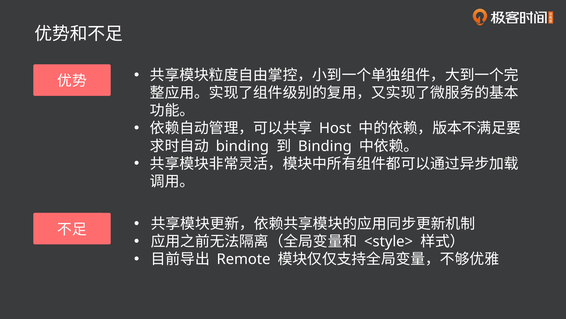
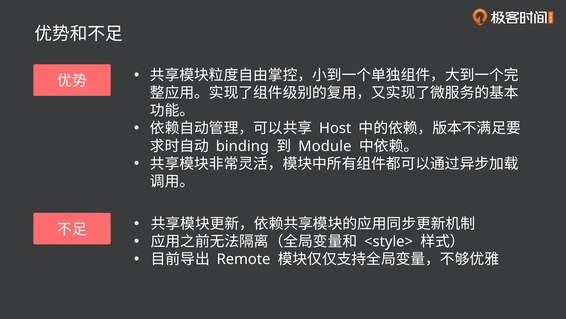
Binding: Binding -> Module (325, 146)
